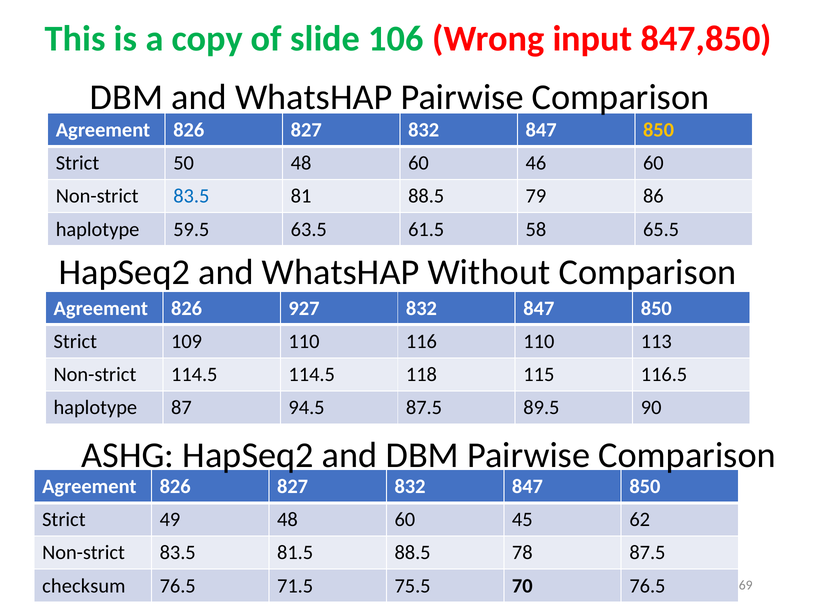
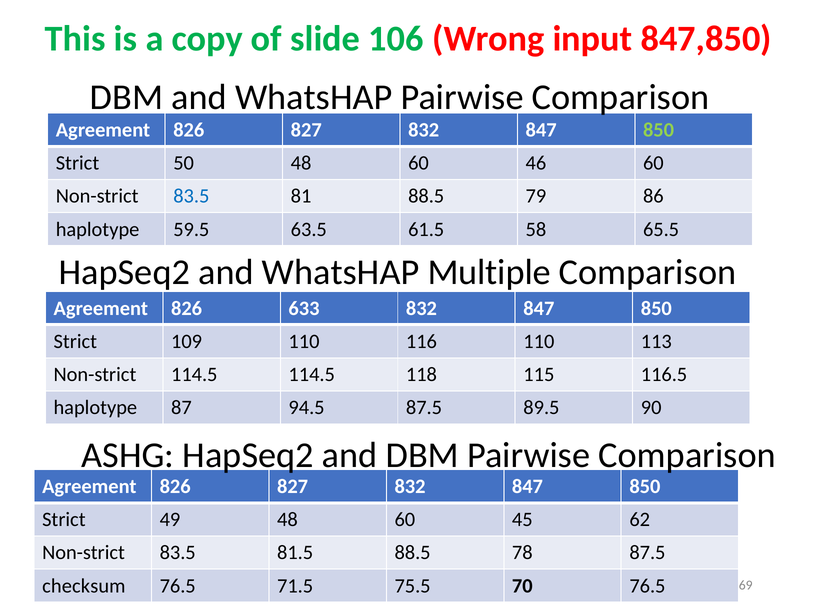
850 colour: yellow -> light green (659, 130)
Without: Without -> Multiple (489, 272)
927: 927 -> 633 (304, 308)
